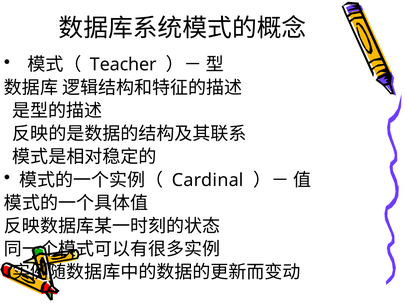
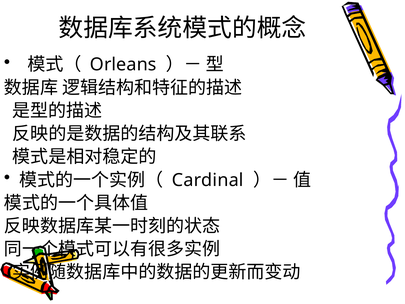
Teacher: Teacher -> Orleans (123, 65)
